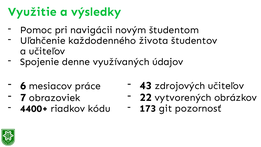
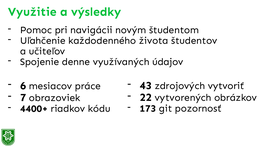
zdrojových učiteľov: učiteľov -> vytvoriť (226, 86)
